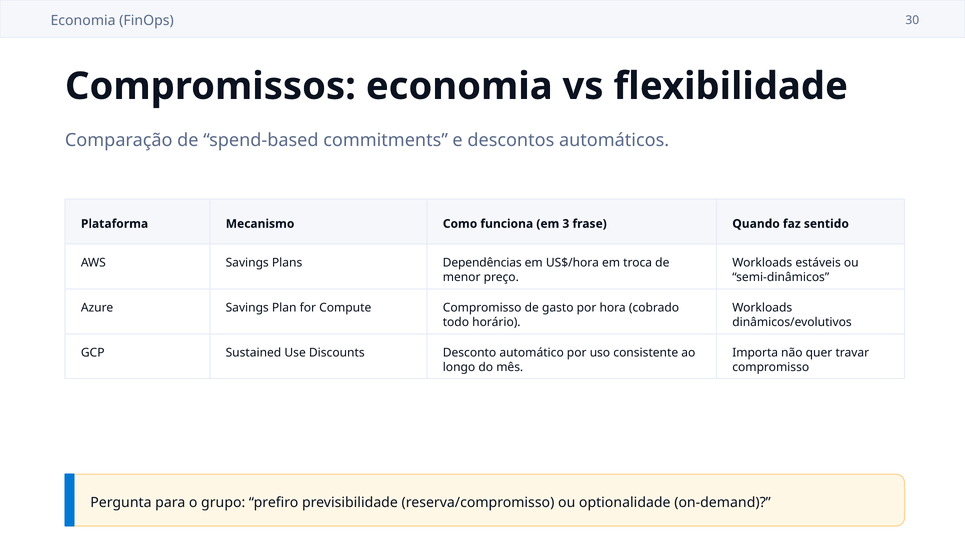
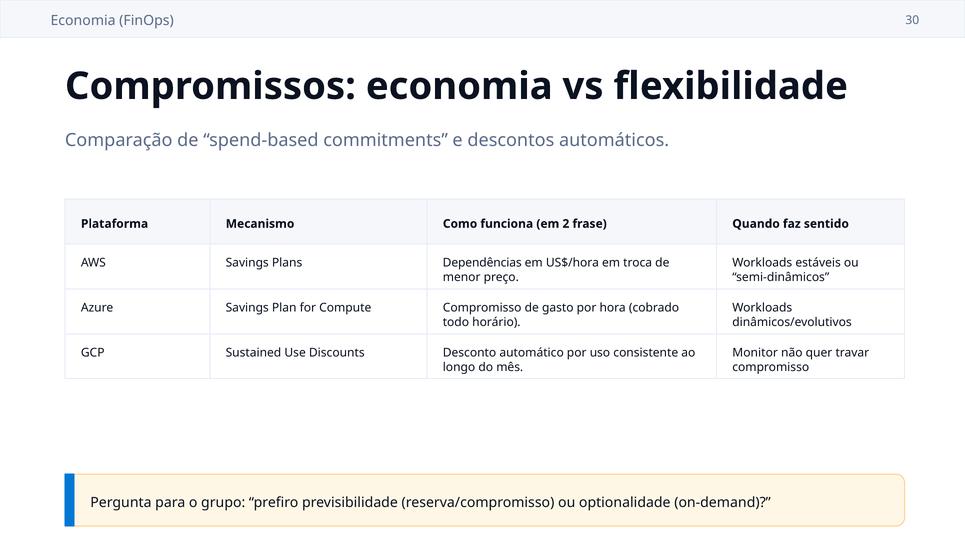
3: 3 -> 2 (566, 224)
Importa: Importa -> Monitor (755, 353)
